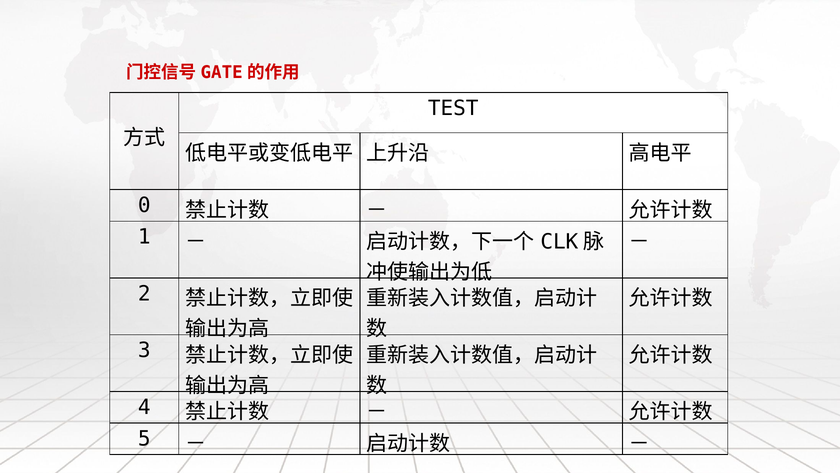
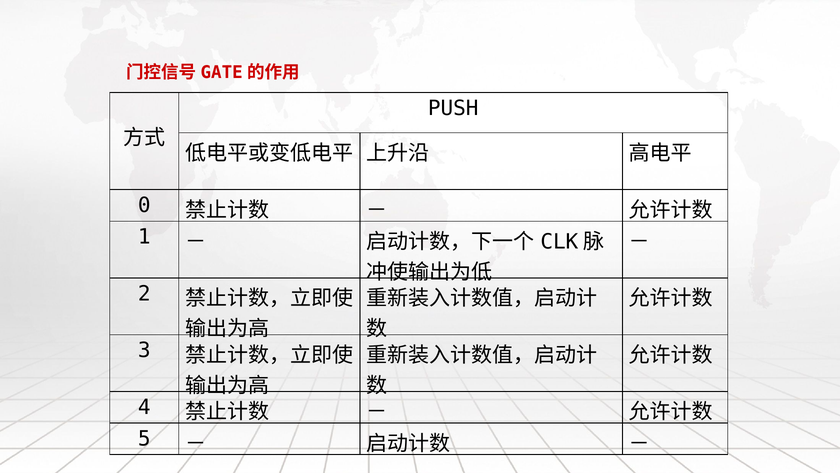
TEST: TEST -> PUSH (453, 108)
